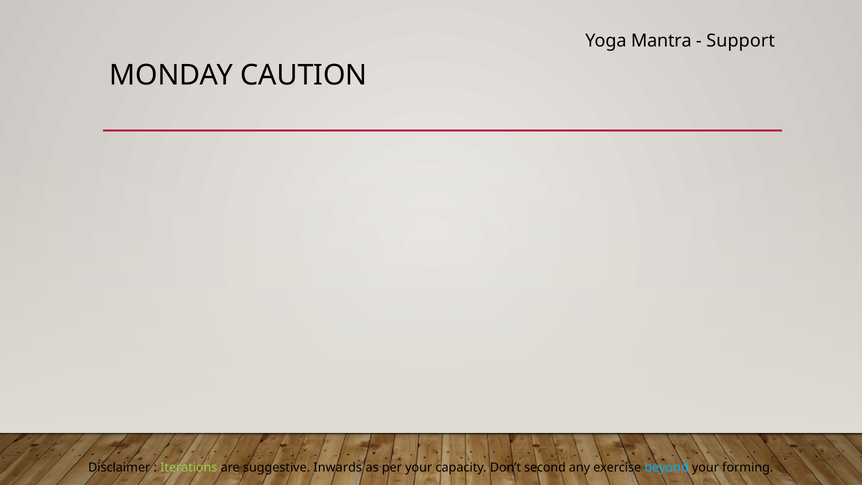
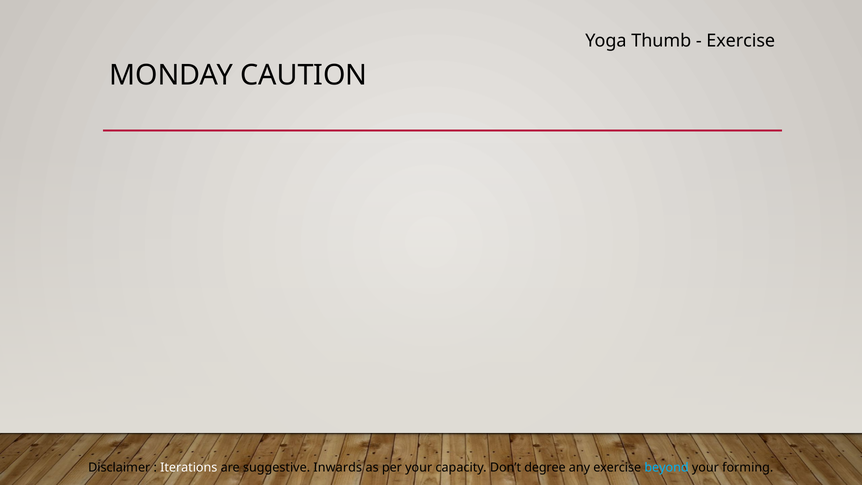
Mantra: Mantra -> Thumb (661, 41)
Support: Support -> Exercise (741, 41)
Iterations colour: light green -> white (189, 468)
second: second -> degree (545, 468)
